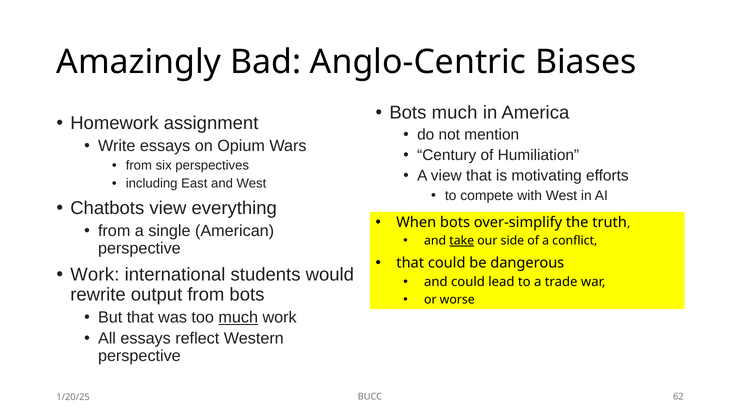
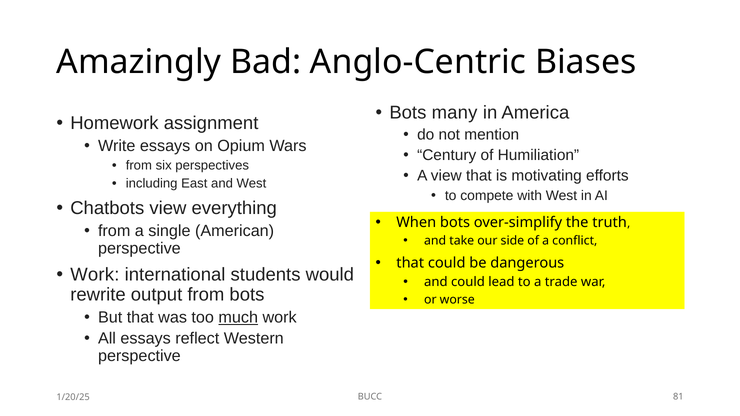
Bots much: much -> many (455, 113)
take underline: present -> none (462, 241)
62: 62 -> 81 (678, 397)
